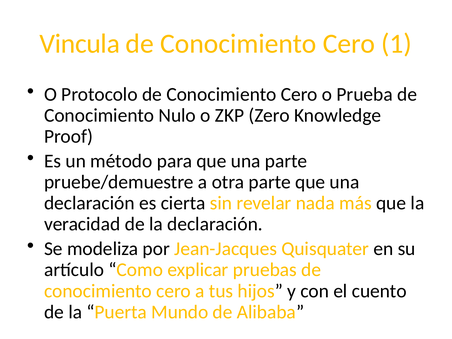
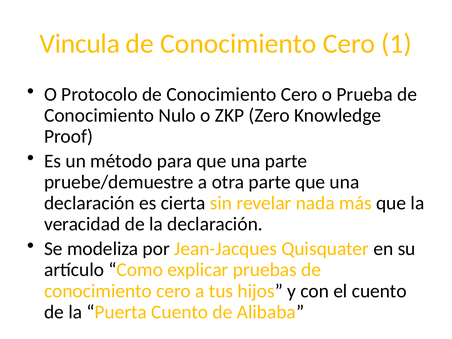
Puerta Mundo: Mundo -> Cuento (180, 312)
